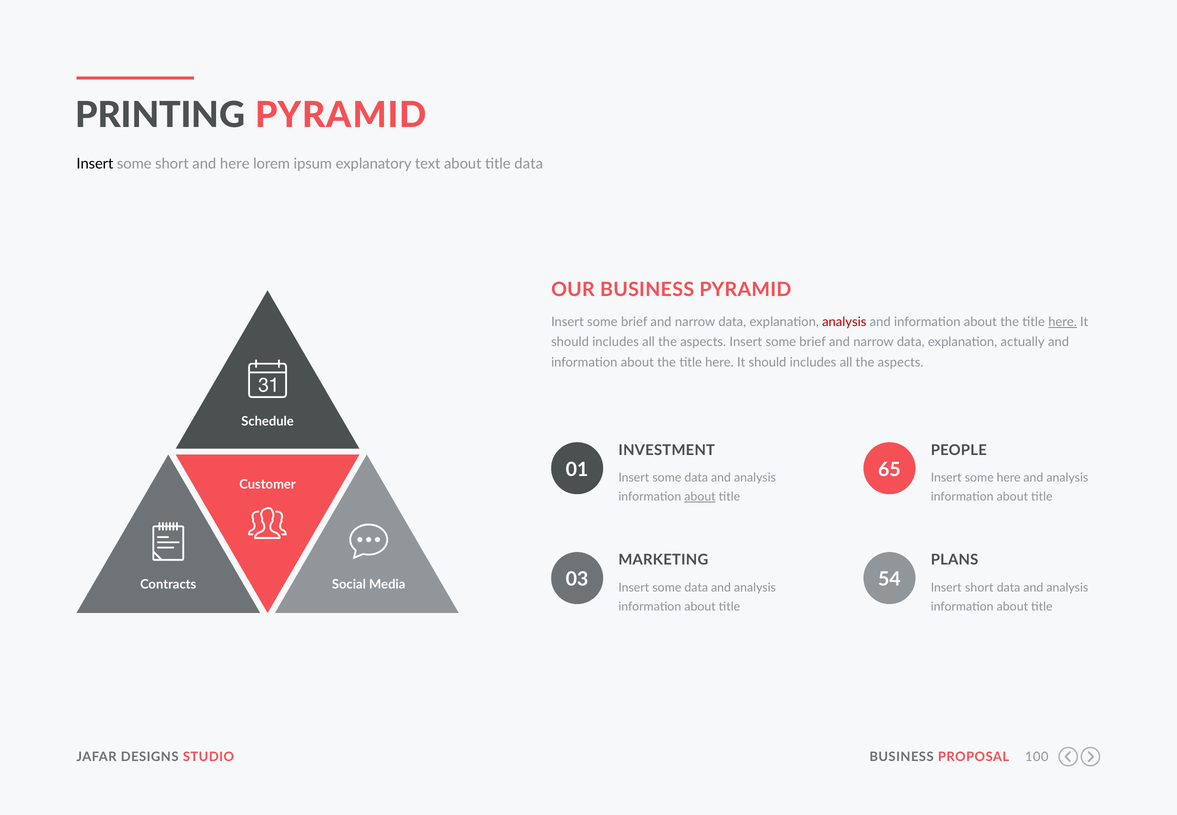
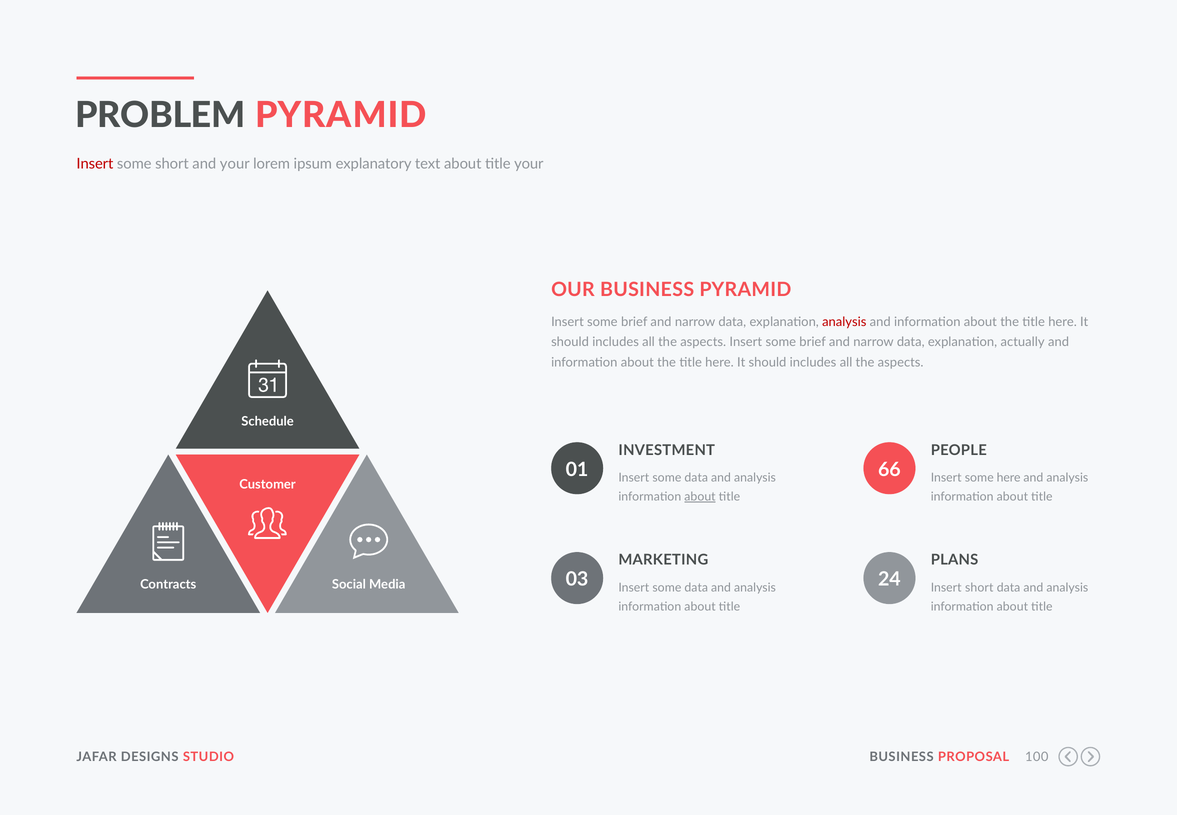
PRINTING: PRINTING -> PROBLEM (160, 115)
Insert colour: black -> red (95, 164)
and here: here -> your (235, 164)
title data: data -> your (529, 164)
here underline: present -> none (1063, 322)
65: 65 -> 66 (889, 469)
54: 54 -> 24 (889, 579)
